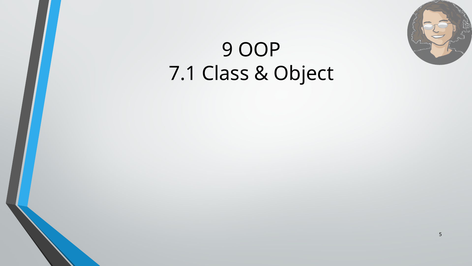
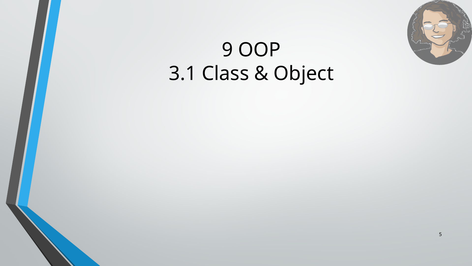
7.1: 7.1 -> 3.1 (183, 74)
